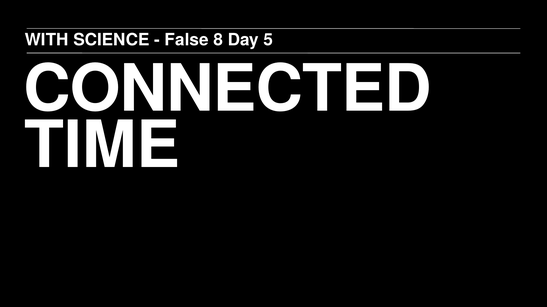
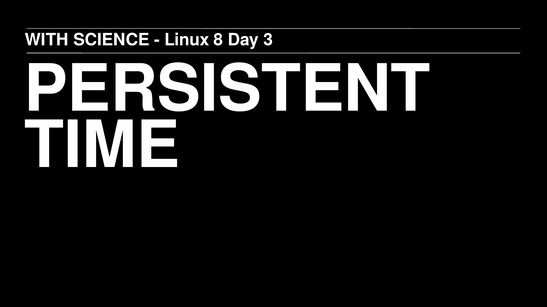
False: False -> Linux (187, 40)
5: 5 -> 3 (268, 40)
CONNECTED: CONNECTED -> PERSISTENT (227, 89)
